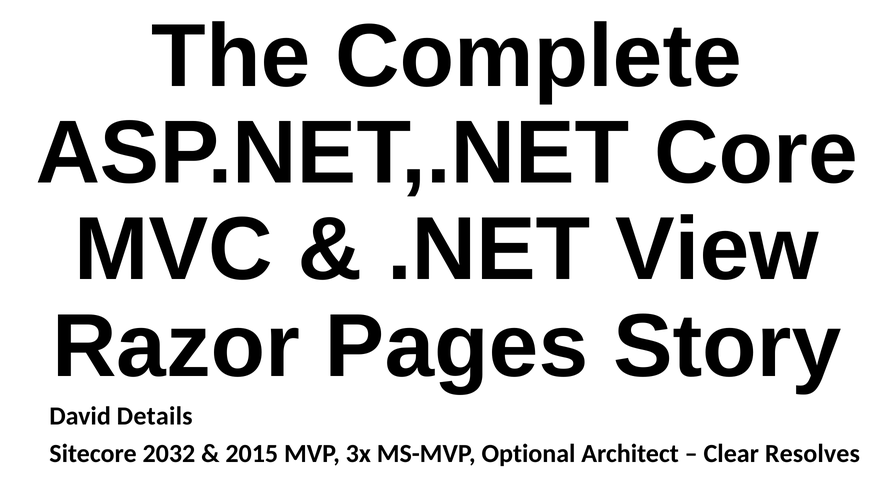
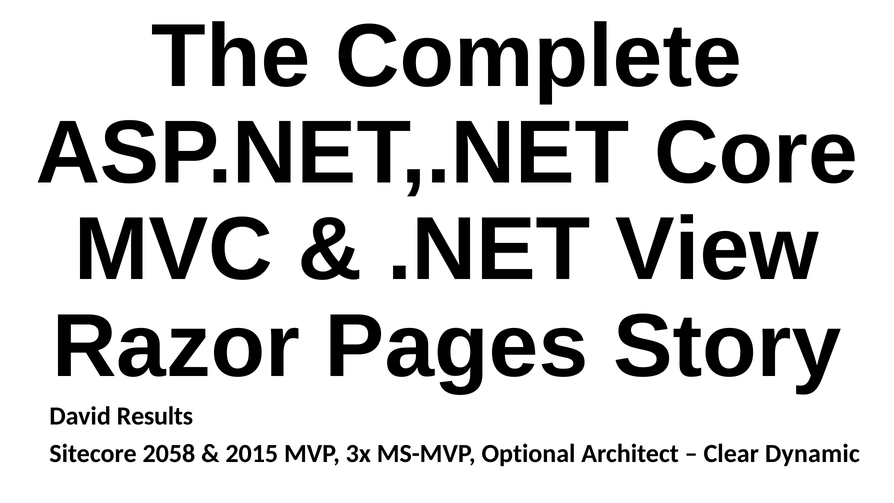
Details: Details -> Results (155, 416)
2032: 2032 -> 2058 (169, 453)
Resolves: Resolves -> Dynamic (812, 453)
